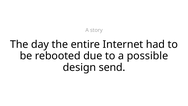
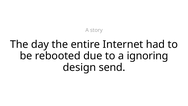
possible: possible -> ignoring (147, 56)
